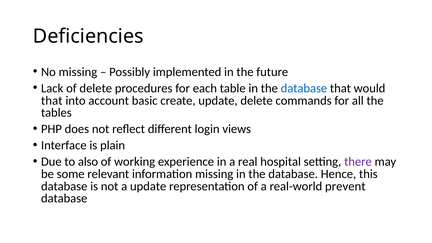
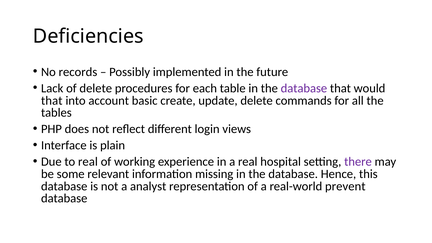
No missing: missing -> records (78, 72)
database colour: blue -> purple (304, 88)
to also: also -> real (88, 162)
a update: update -> analyst (148, 186)
